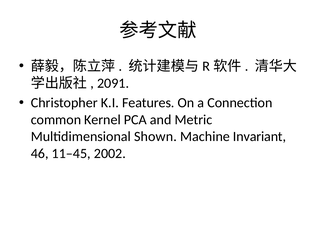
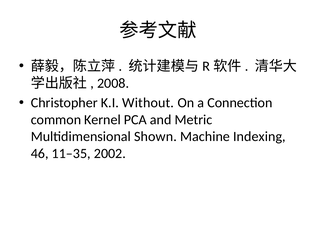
2091: 2091 -> 2008 (113, 83)
Features: Features -> Without (148, 103)
Invariant: Invariant -> Indexing (259, 137)
11–45: 11–45 -> 11–35 (71, 153)
